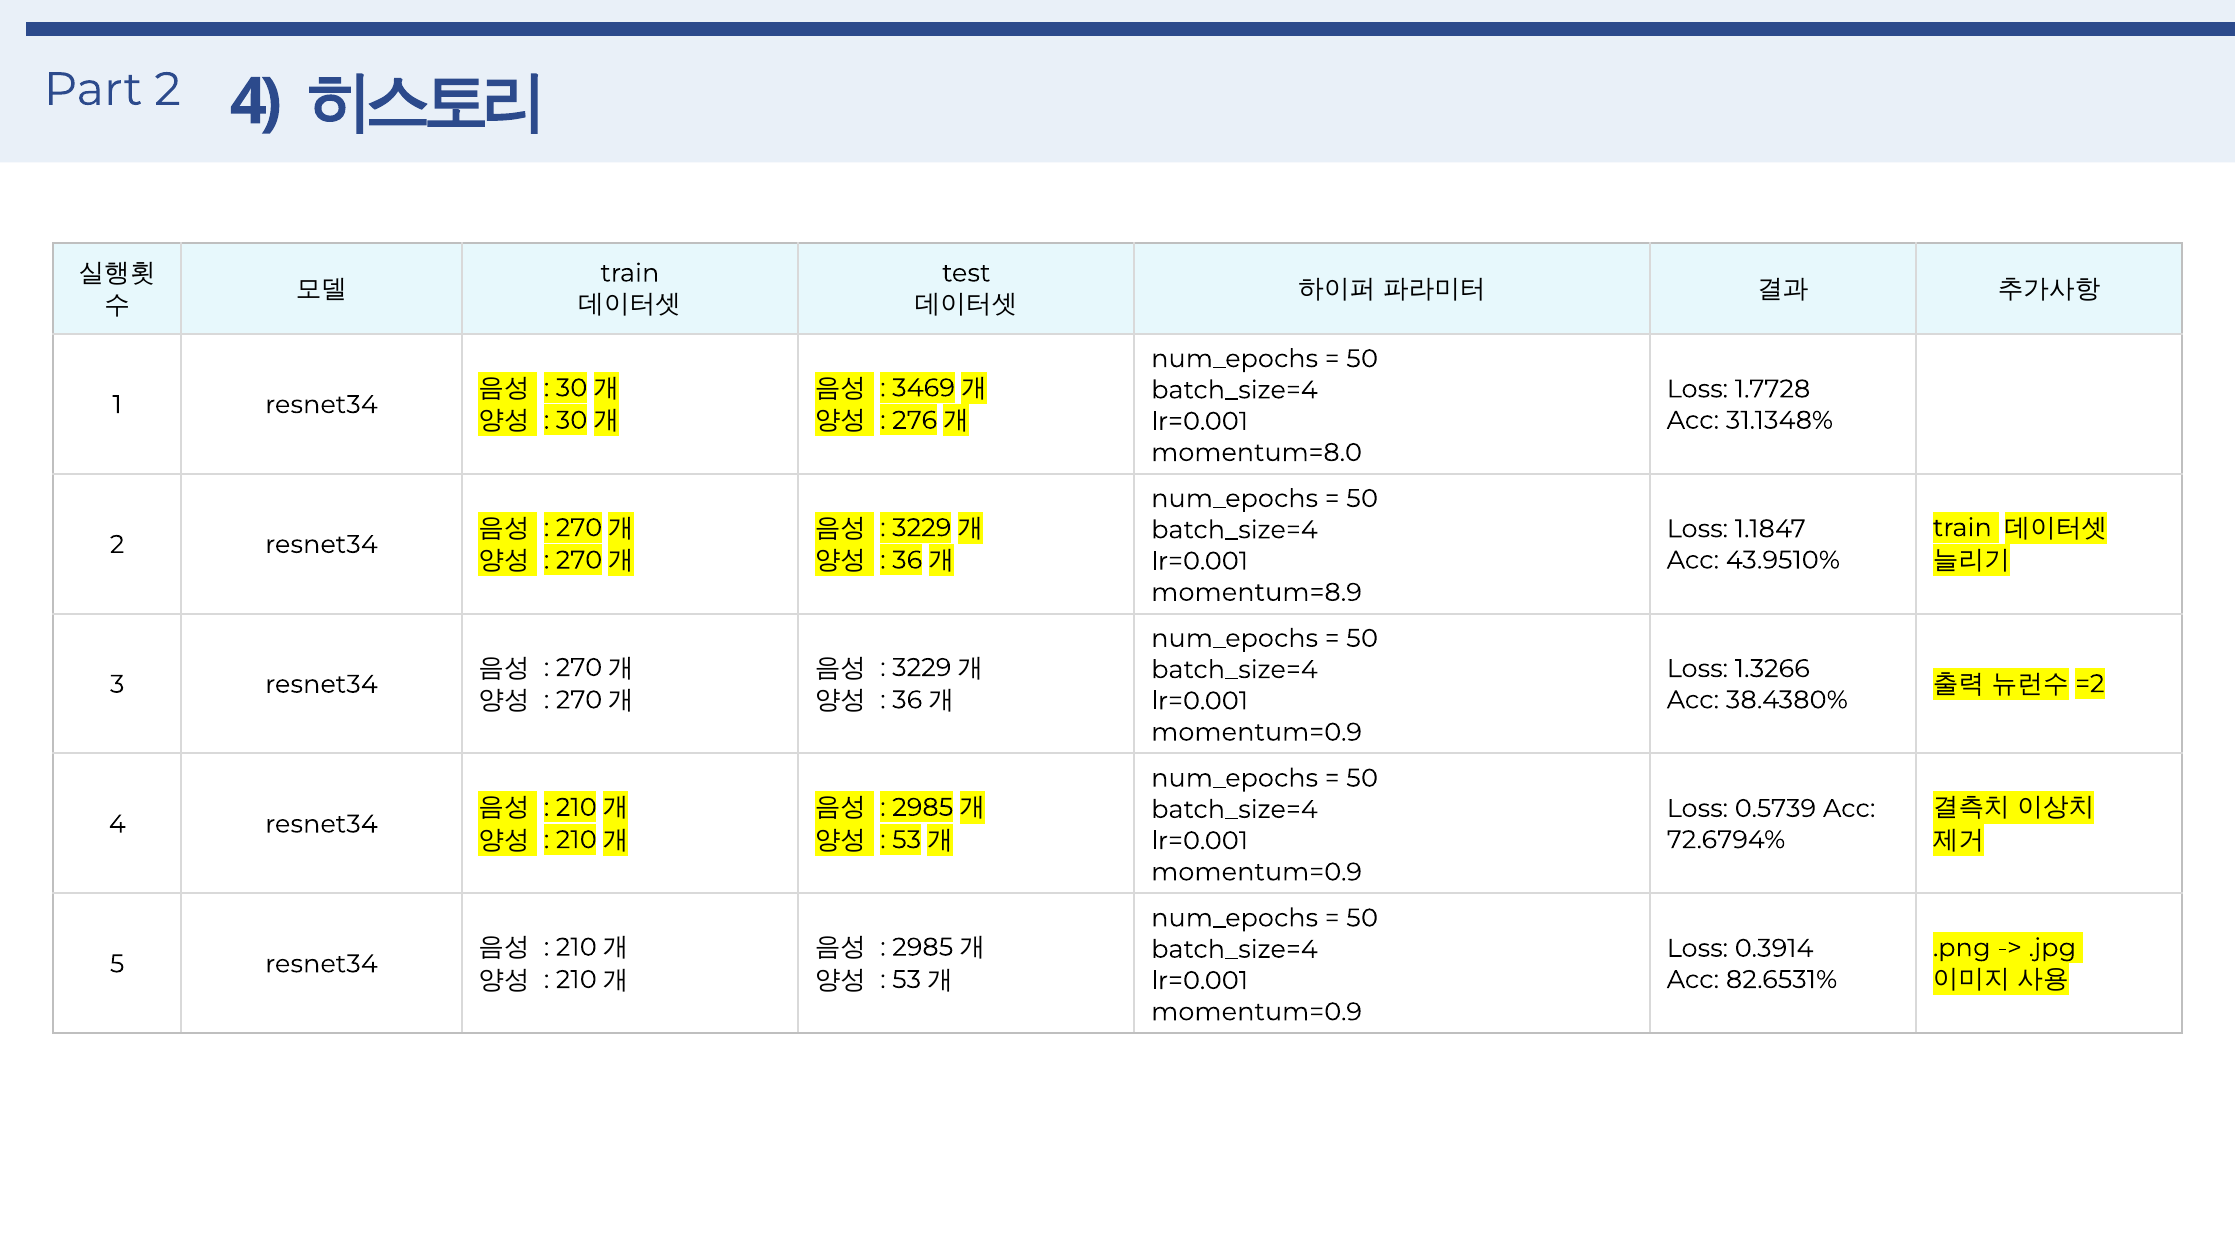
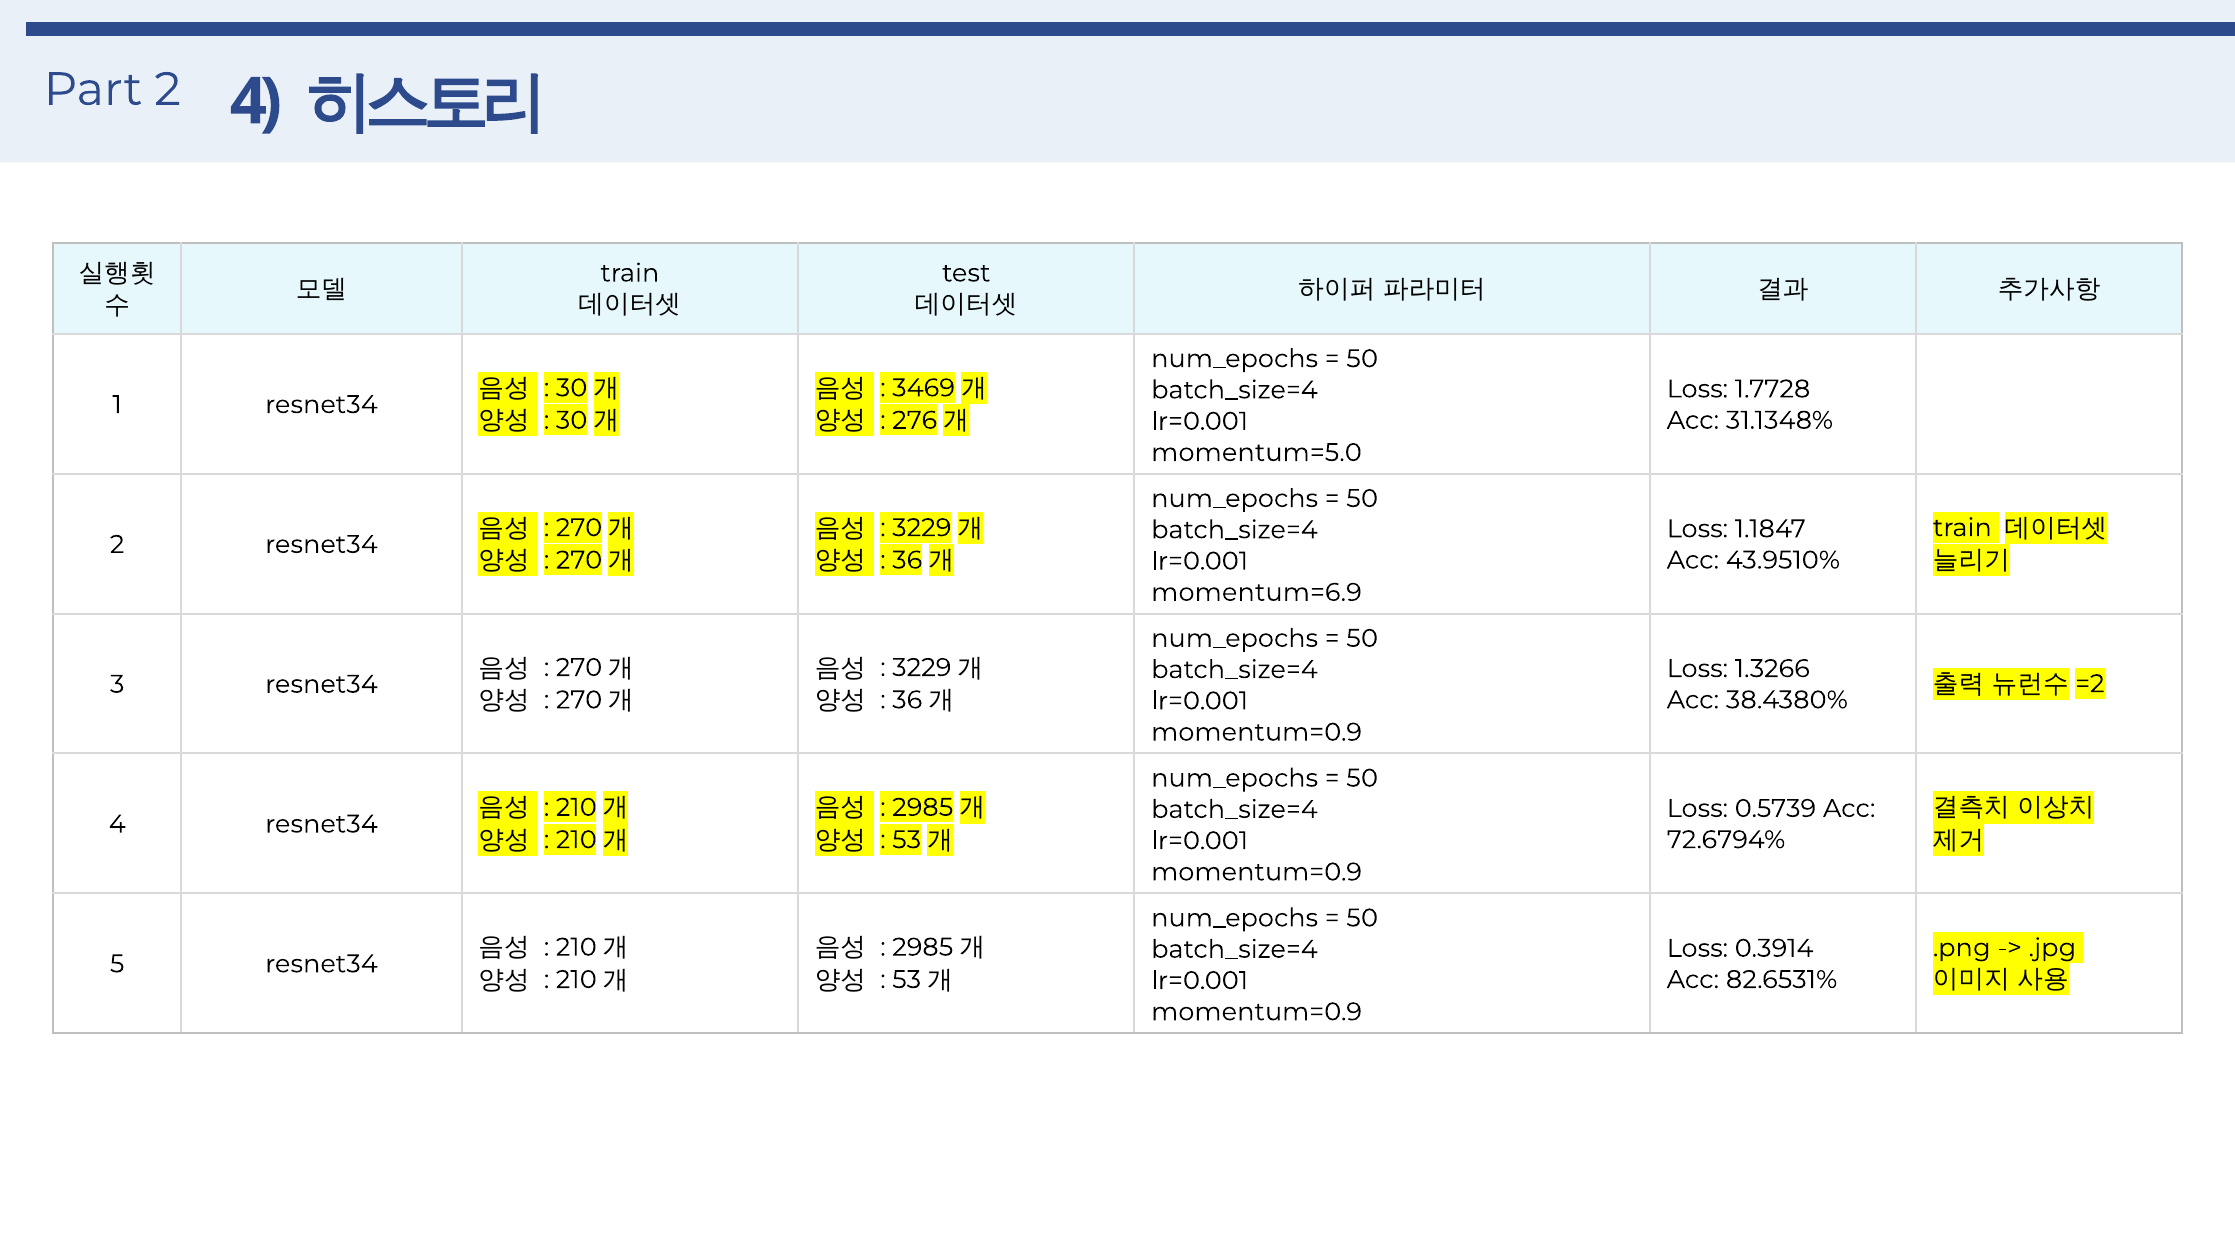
momentum=8.0: momentum=8.0 -> momentum=5.0 (1256, 453)
momentum=8.9: momentum=8.9 -> momentum=6.9 (1256, 592)
